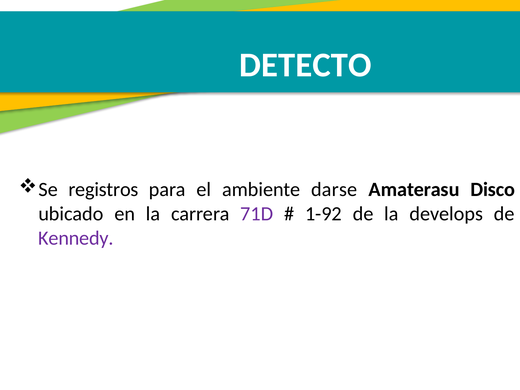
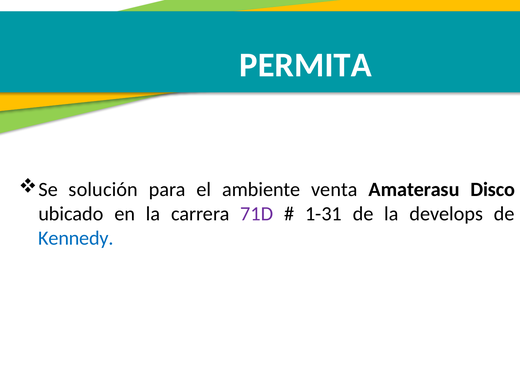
DETECTO: DETECTO -> PERMITA (305, 65)
registros: registros -> solución (103, 189)
darse: darse -> venta (334, 189)
1-92: 1-92 -> 1-31 (323, 214)
Kennedy colour: purple -> blue (76, 238)
